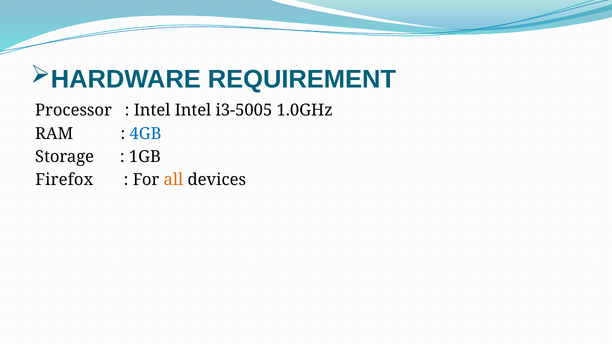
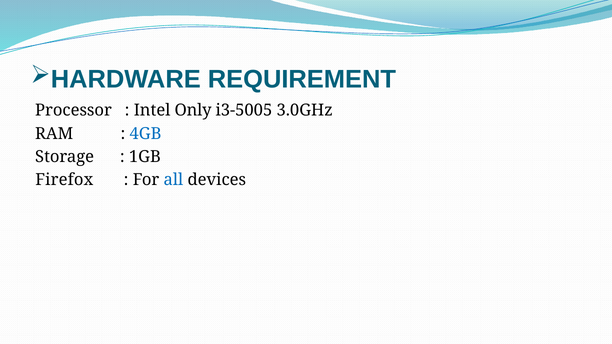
Intel Intel: Intel -> Only (193, 111)
1.0GHz: 1.0GHz -> 3.0GHz (305, 111)
all colour: orange -> blue (173, 180)
